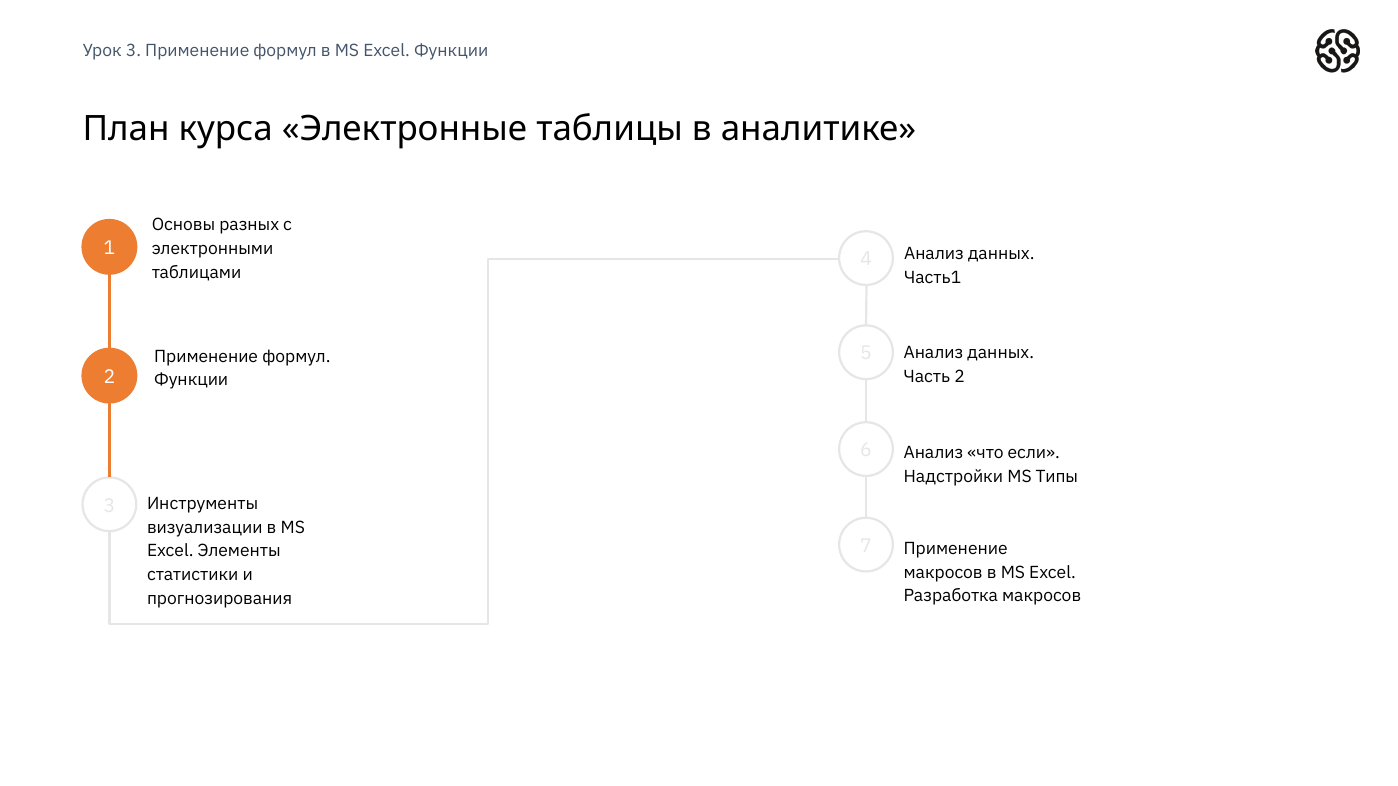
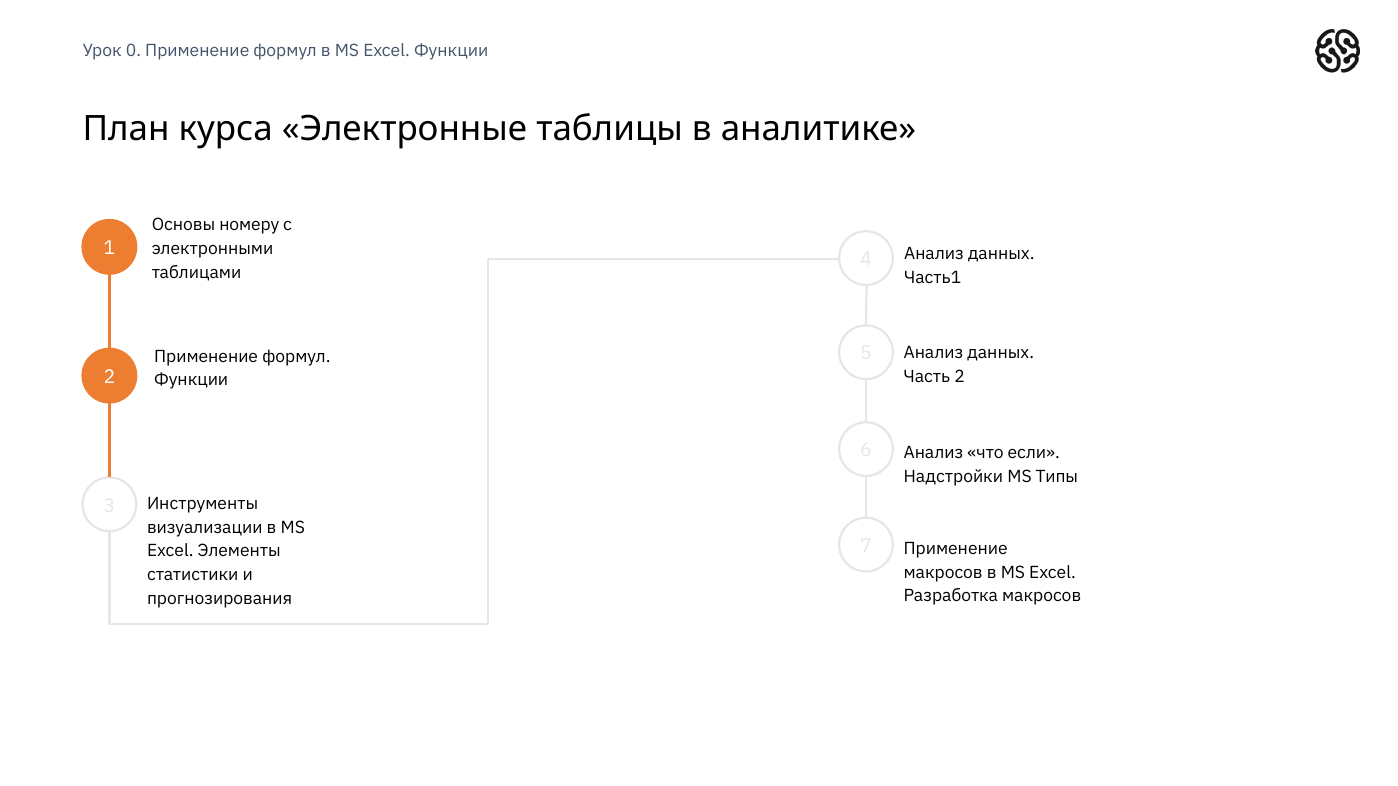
Урок 3: 3 -> 0 (133, 51)
разных: разных -> номеру (249, 225)
